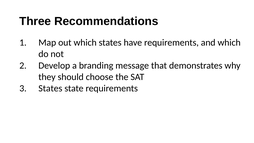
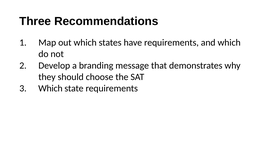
States: States -> Which (50, 88)
